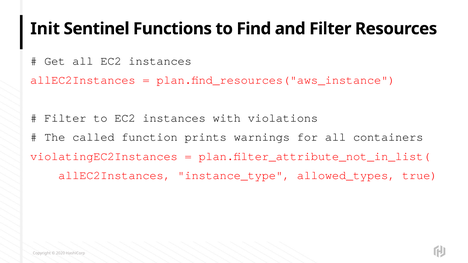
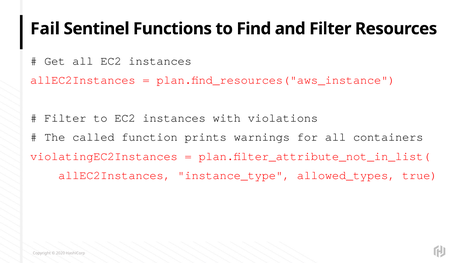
Init: Init -> Fail (45, 29)
